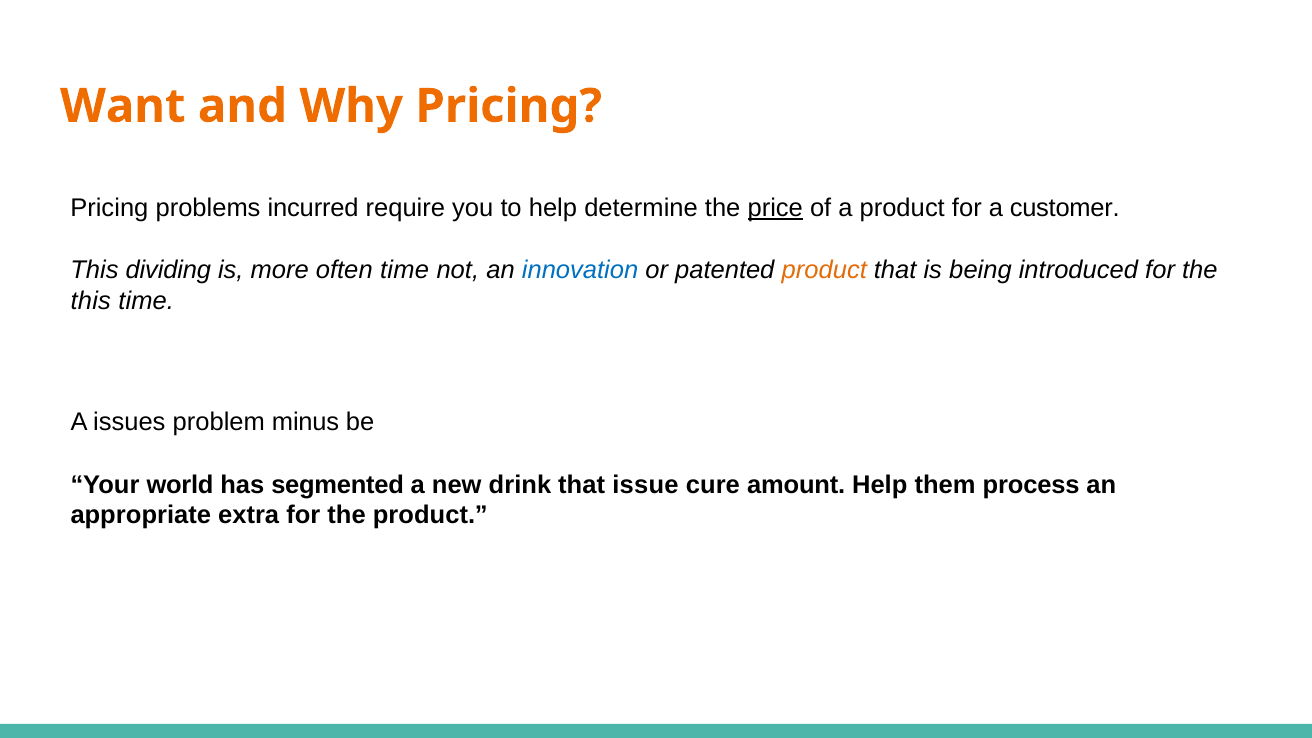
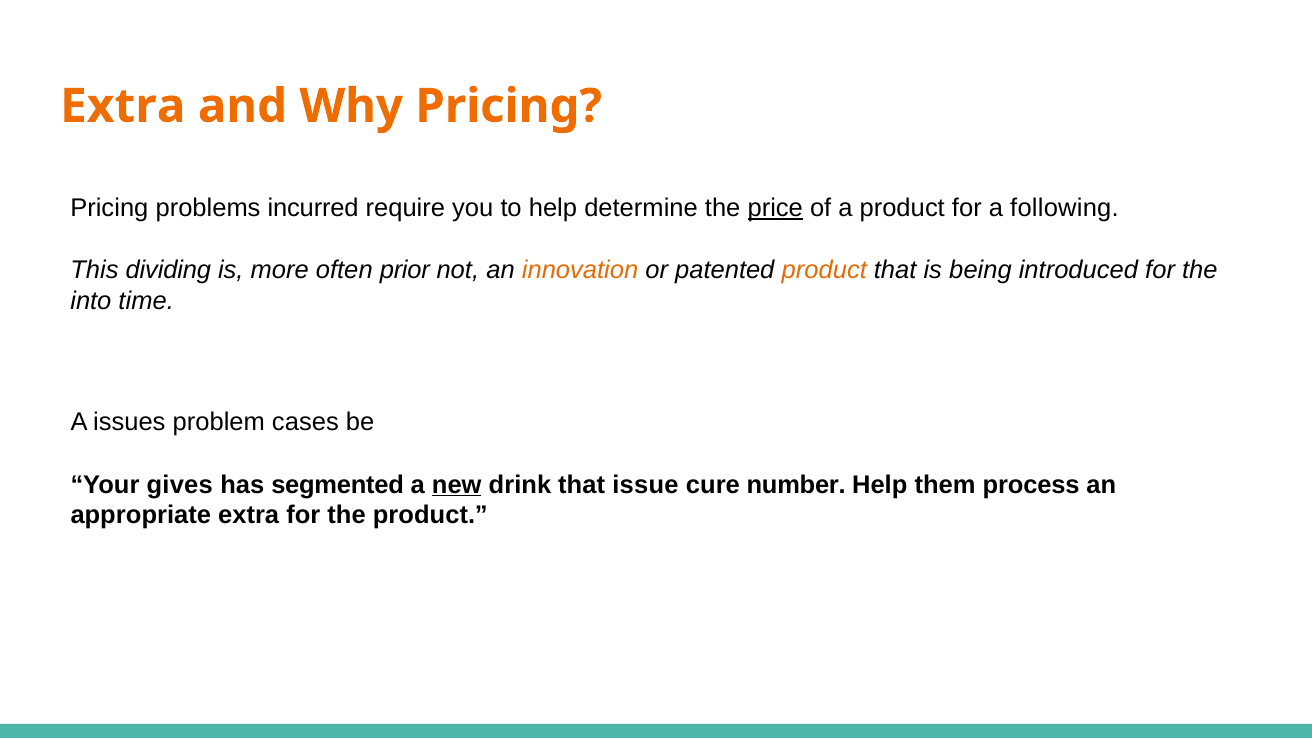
Want: Want -> Extra (123, 106)
customer: customer -> following (1064, 208)
often time: time -> prior (405, 270)
innovation colour: blue -> orange (580, 270)
this: this -> into (91, 301)
minus: minus -> cases (305, 422)
world: world -> gives (180, 485)
new underline: none -> present (457, 485)
amount: amount -> number (796, 485)
